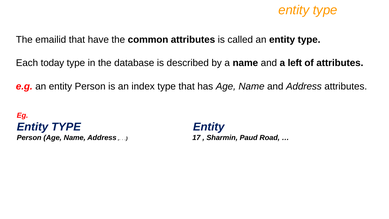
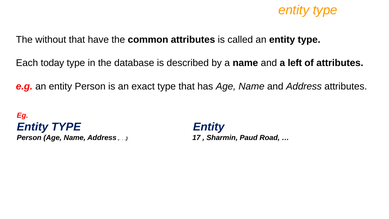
emailid: emailid -> without (51, 40)
index: index -> exact (143, 86)
